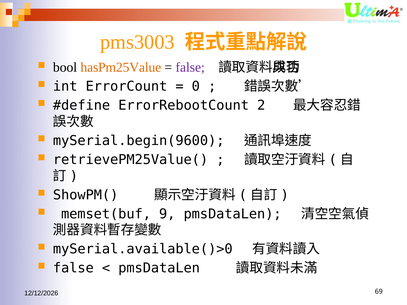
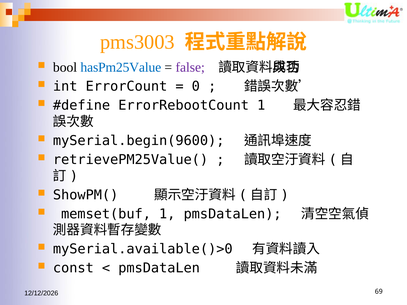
hasPm25Value colour: orange -> blue (121, 68)
ErrorRebootCount 2: 2 -> 1 (261, 106)
memset(buf 9: 9 -> 1 (167, 214)
false: false -> const (73, 268)
